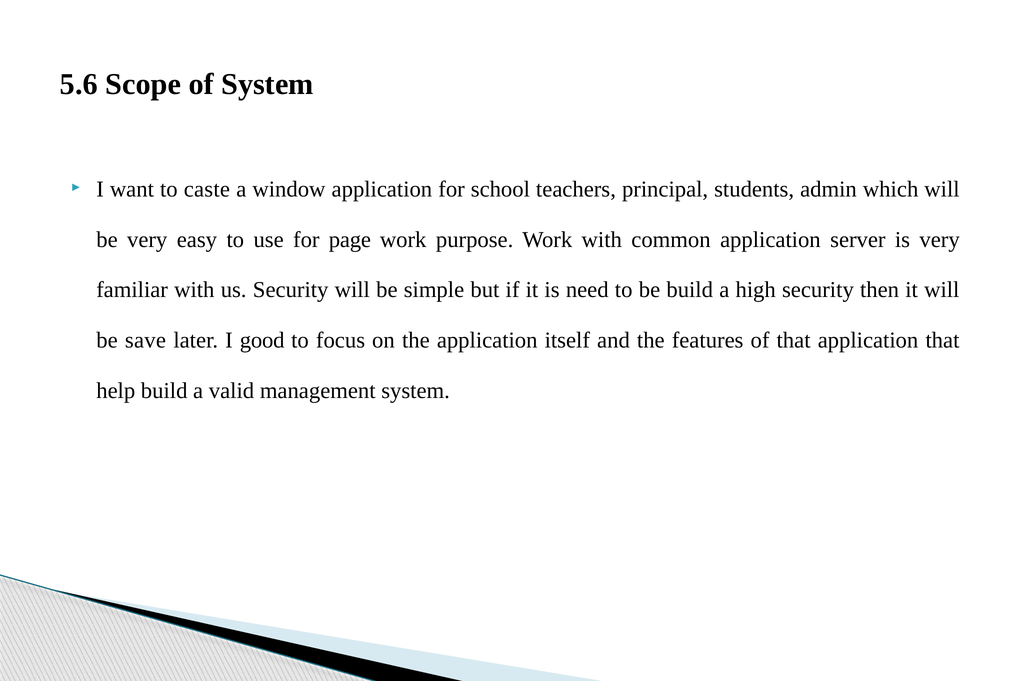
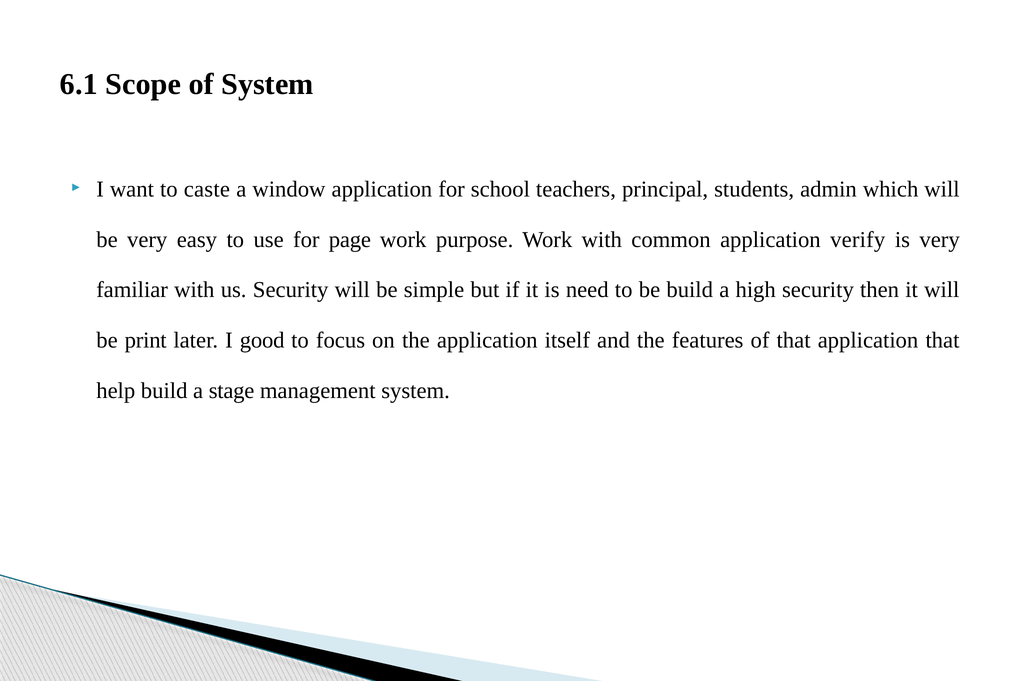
5.6: 5.6 -> 6.1 (79, 84)
server: server -> verify (858, 240)
save: save -> print (146, 340)
valid: valid -> stage (232, 390)
